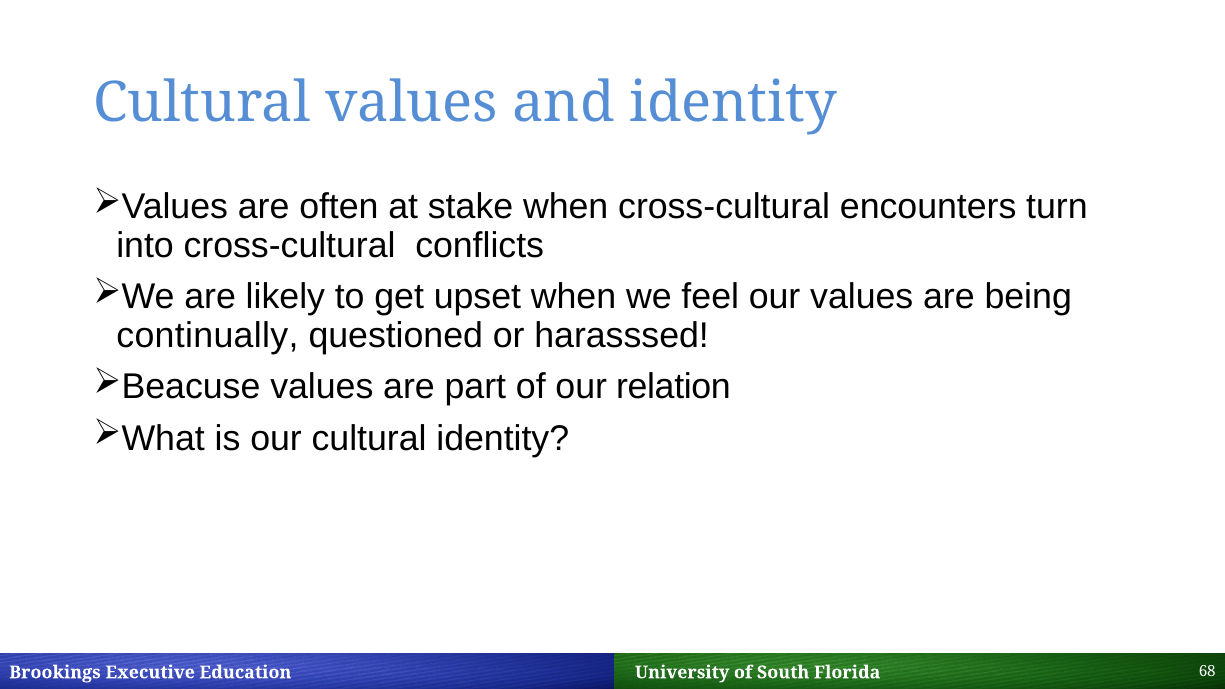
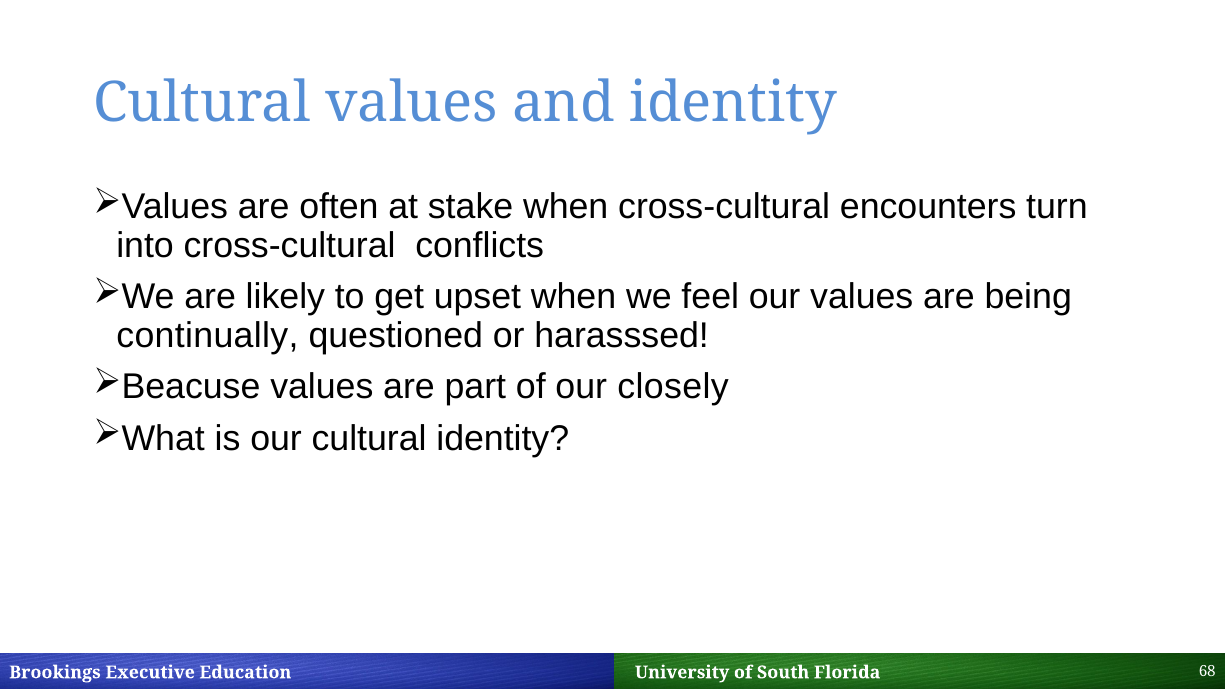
relation: relation -> closely (673, 387)
